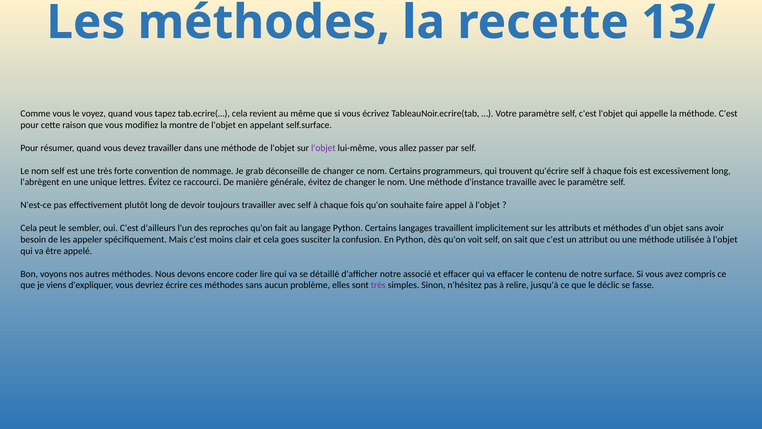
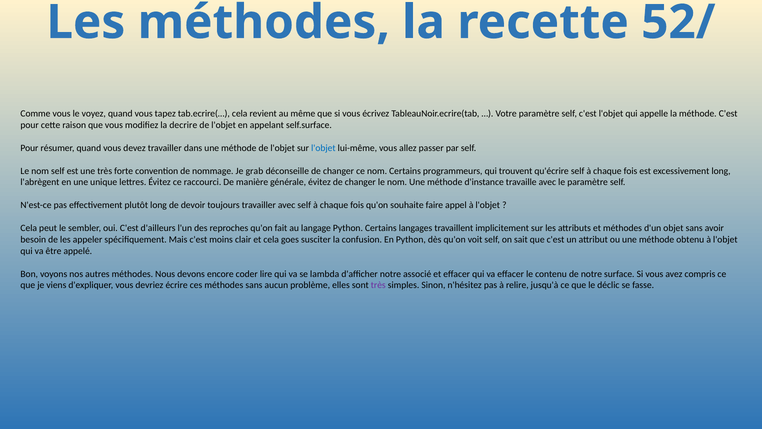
13/: 13/ -> 52/ (678, 22)
montre: montre -> decrire (183, 125)
l'objet colour: purple -> blue (323, 148)
utilisée: utilisée -> obtenu (690, 239)
détaillé: détaillé -> lambda (325, 274)
